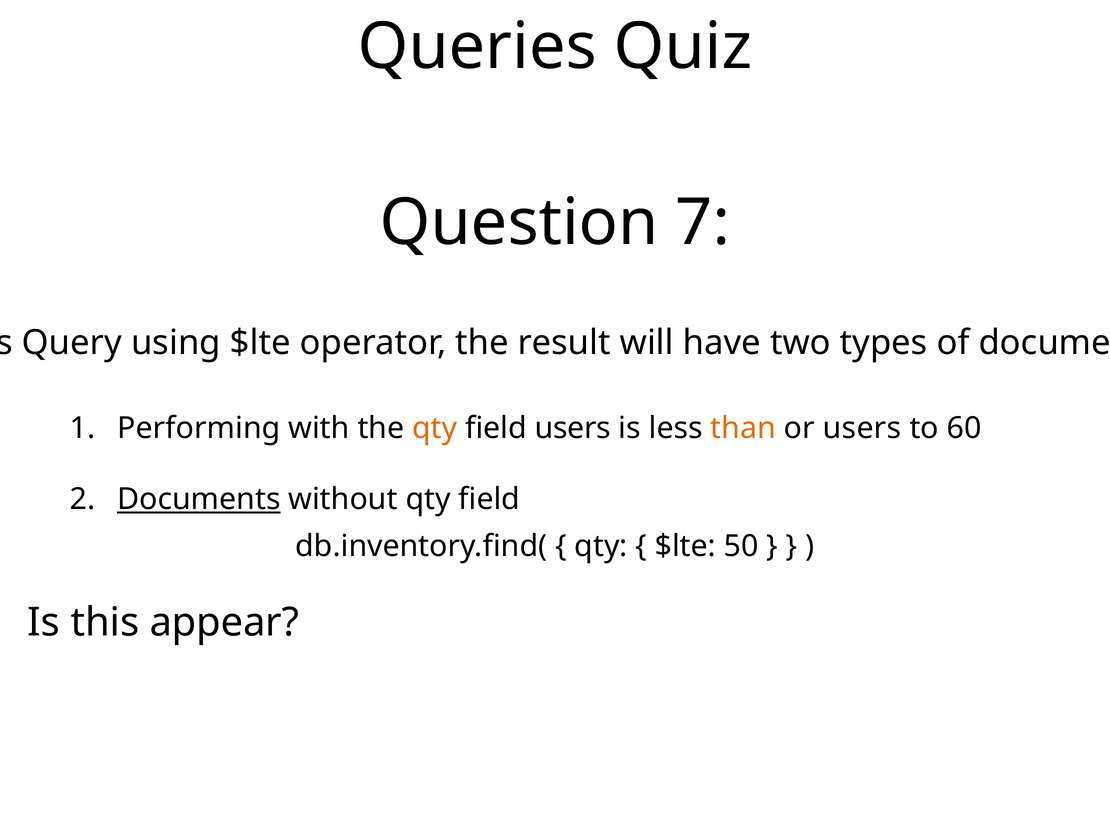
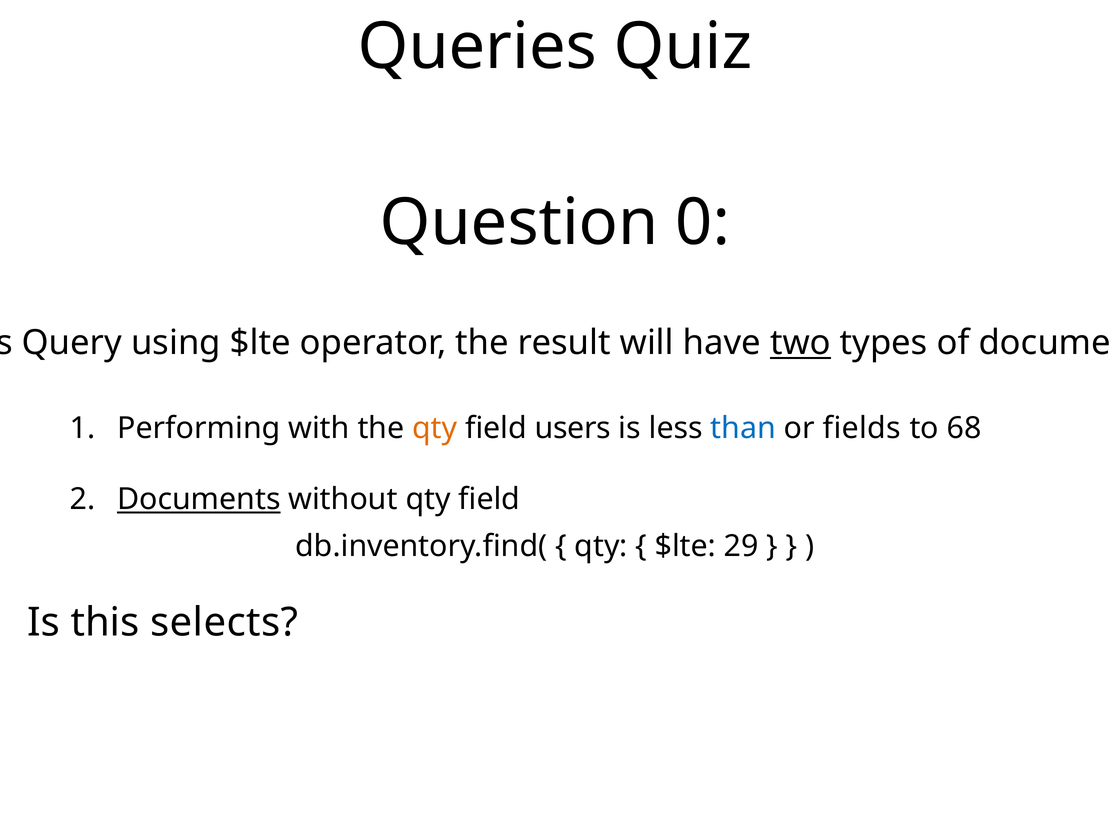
7: 7 -> 0 (703, 223)
two underline: none -> present (800, 343)
than colour: orange -> blue (743, 428)
or users: users -> fields (862, 428)
60: 60 -> 68 (964, 428)
50: 50 -> 29 (741, 546)
appear: appear -> selects (224, 622)
